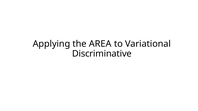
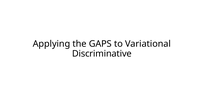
AREA: AREA -> GAPS (100, 44)
